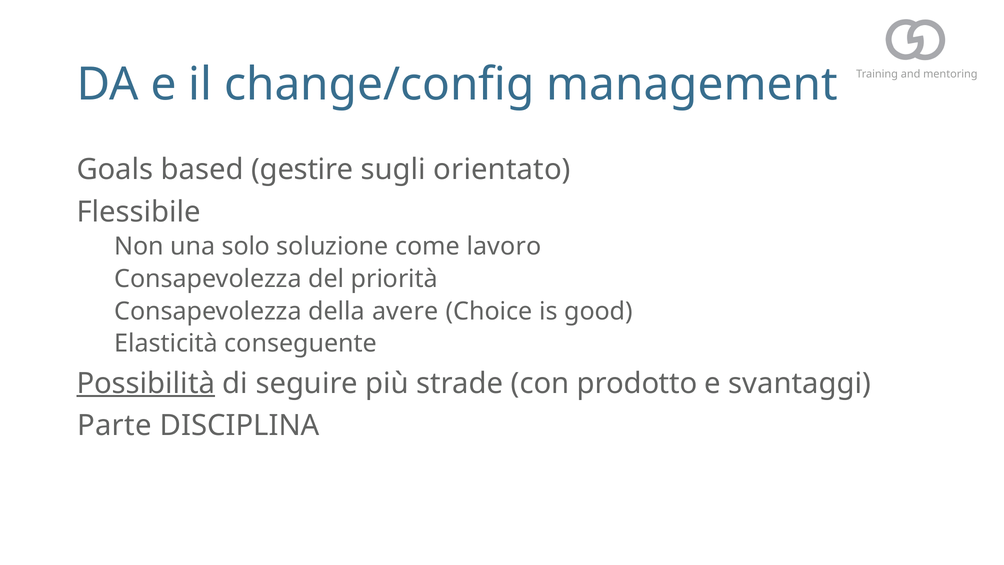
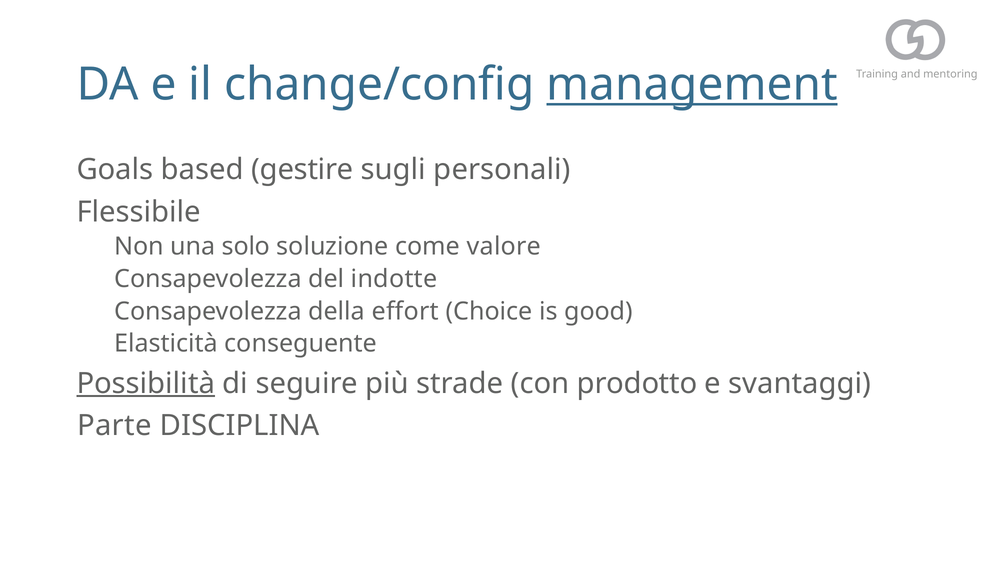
management underline: none -> present (692, 84)
orientato: orientato -> personali (502, 170)
lavoro: lavoro -> valore (504, 246)
priorità: priorità -> indotte (394, 279)
avere: avere -> effort (405, 311)
